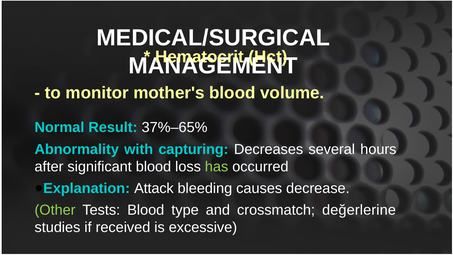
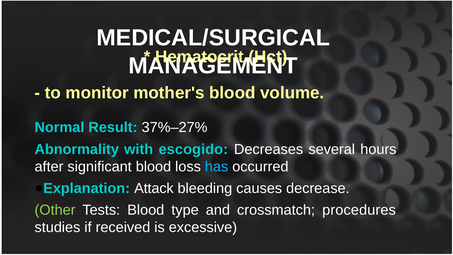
37%–65%: 37%–65% -> 37%–27% (175, 127)
capturing: capturing -> escogido (193, 149)
has colour: light green -> light blue (217, 167)
değerlerine: değerlerine -> procedures (359, 210)
